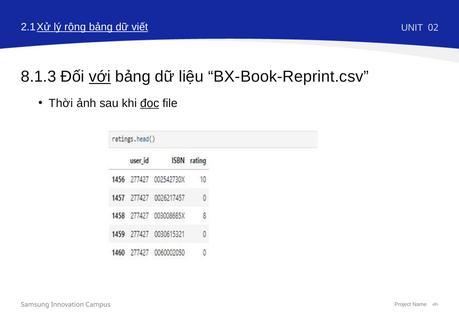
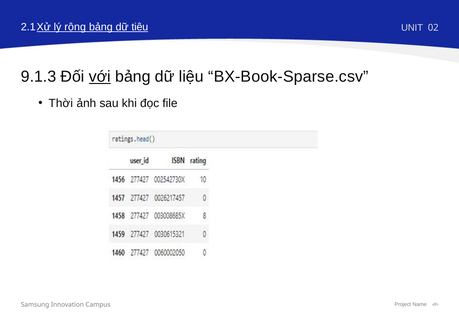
viết: viết -> tiêu (140, 27)
8.1.3: 8.1.3 -> 9.1.3 (39, 77)
BX-Book-Reprint.csv: BX-Book-Reprint.csv -> BX-Book-Sparse.csv (288, 77)
đọc underline: present -> none (150, 103)
